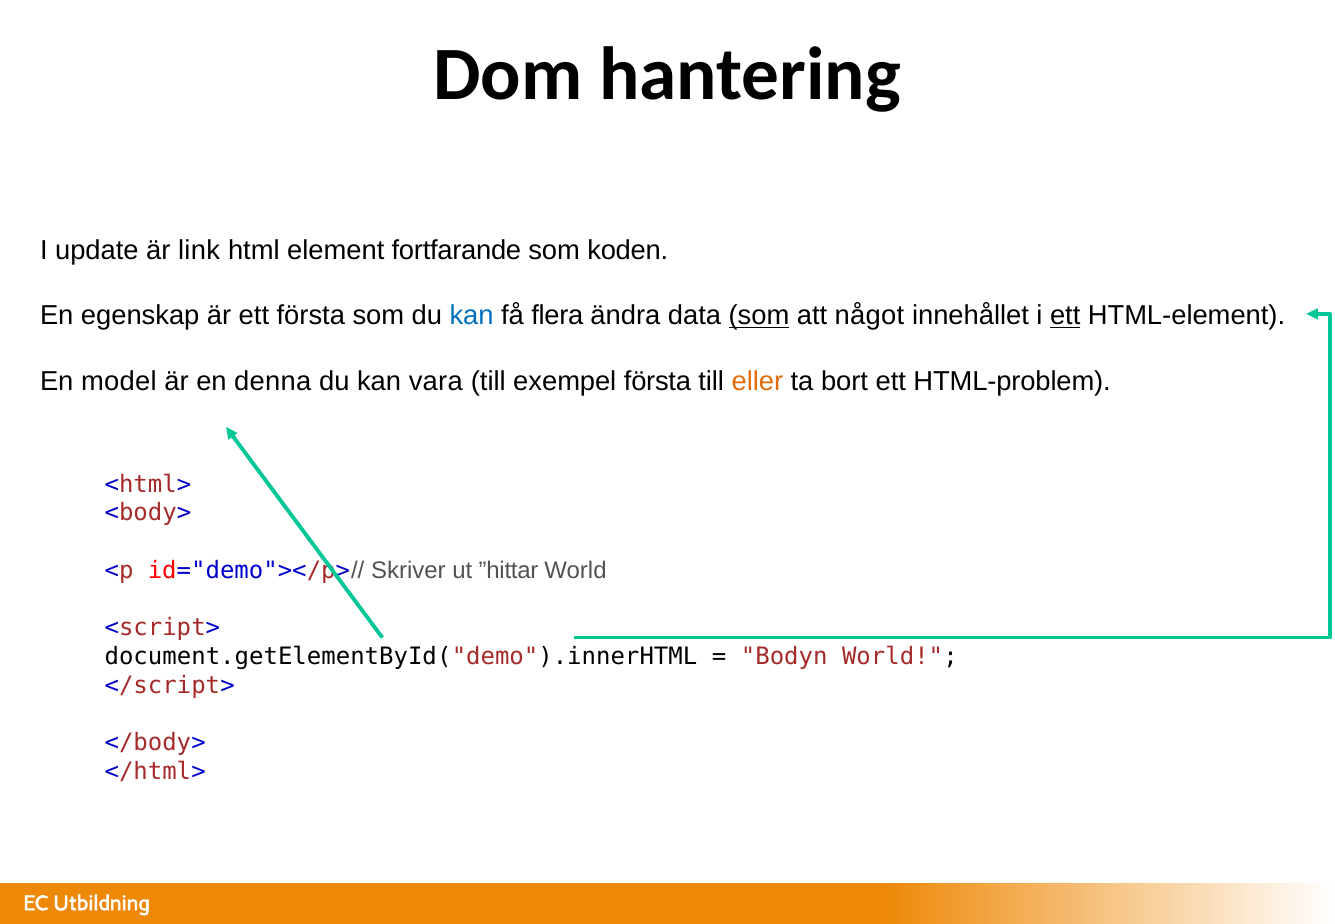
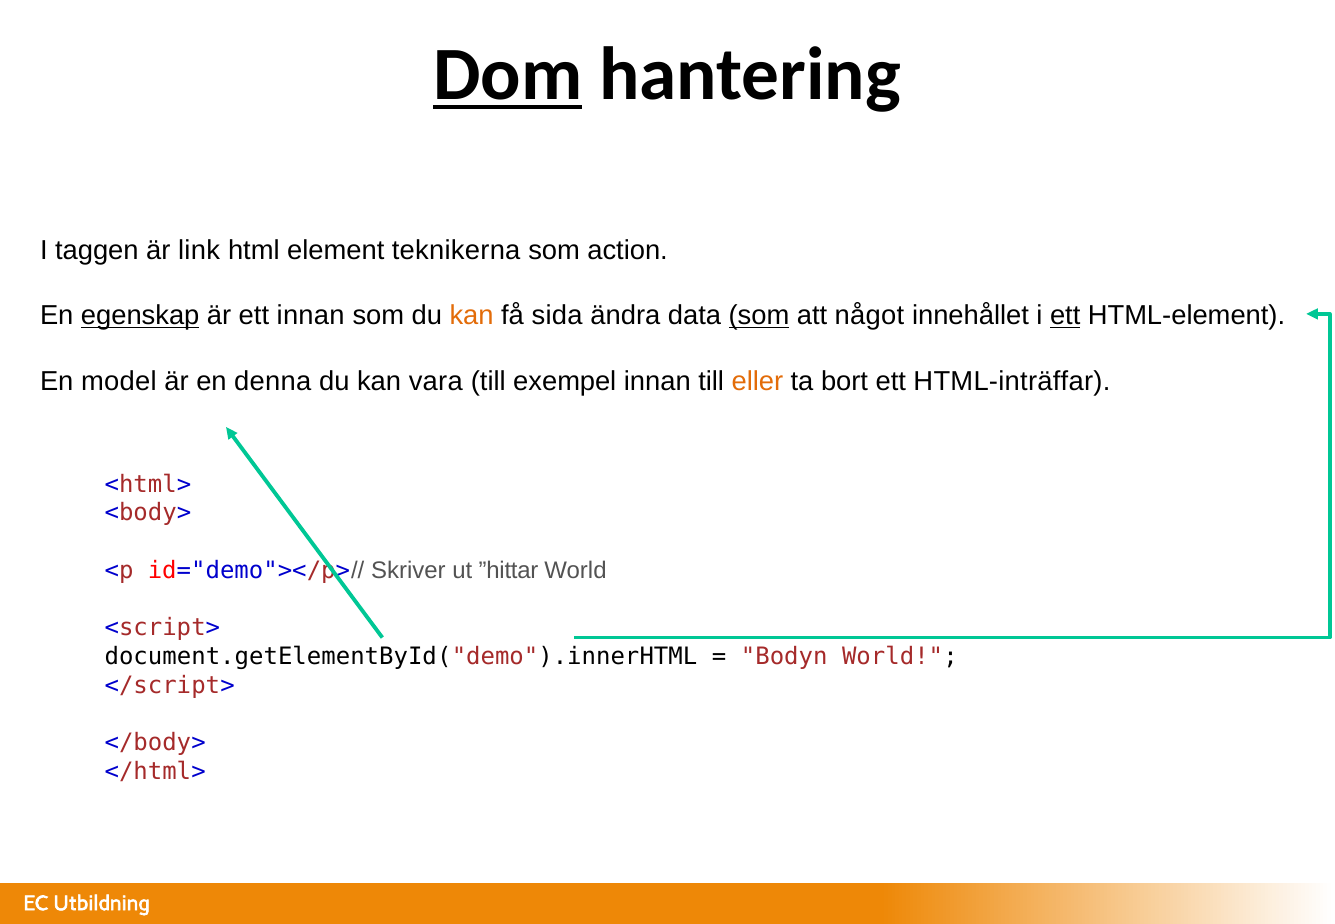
Dom underline: none -> present (508, 74)
update: update -> taggen (97, 250)
fortfarande: fortfarande -> teknikerna (456, 250)
koden: koden -> action (628, 250)
egenskap underline: none -> present (140, 316)
ett första: första -> innan (311, 316)
kan colour: blue -> orange (472, 316)
flera: flera -> sida (557, 316)
exempel första: första -> innan (657, 382)
HTML-problem: HTML-problem -> HTML-inträffar (1012, 382)
